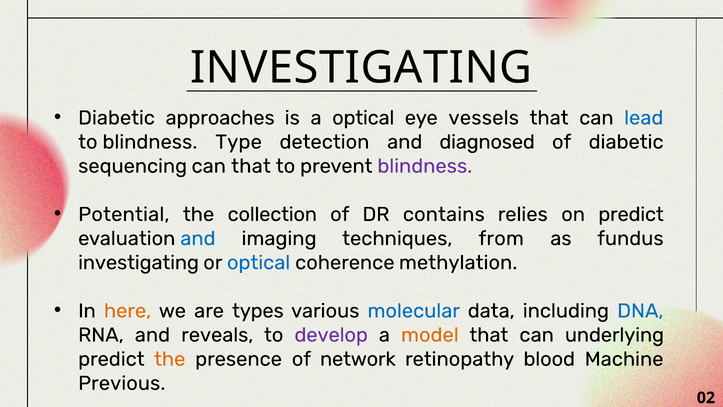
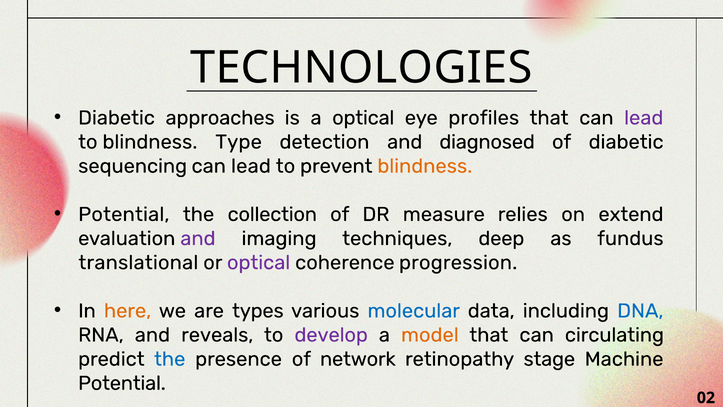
INVESTIGATING: INVESTIGATING -> TECHNOLOGIES (361, 68)
vessels: vessels -> profiles (484, 118)
lead colour: blue -> purple (644, 118)
that: that -> lead (251, 166)
blindness colour: purple -> orange (425, 166)
contains: contains -> measure (444, 214)
on predict: predict -> extend (631, 214)
and colour: blue -> purple (198, 238)
from: from -> deep (501, 238)
investigating: investigating -> translational (138, 262)
optical colour: blue -> purple (259, 262)
methylation: methylation -> progression (458, 262)
underlying: underlying -> circulating (614, 335)
the colour: orange -> blue (170, 359)
blood: blood -> stage (549, 359)
Previous: Previous -> Potential (122, 383)
